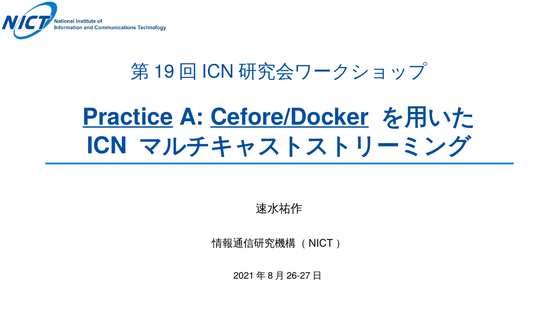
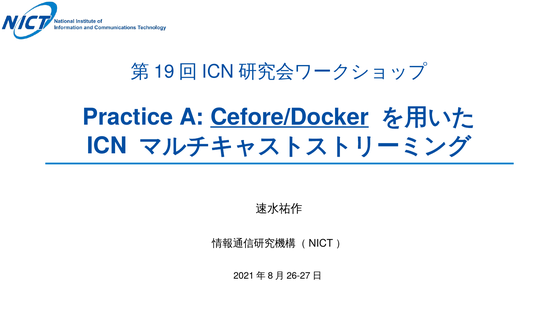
Practice underline: present -> none (128, 117)
